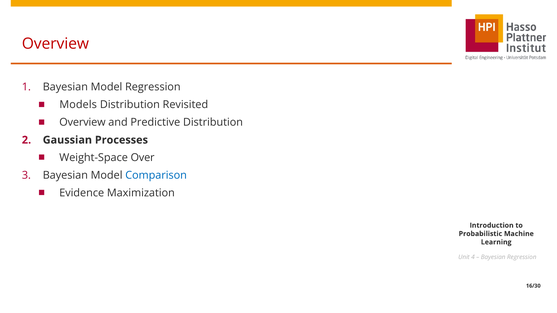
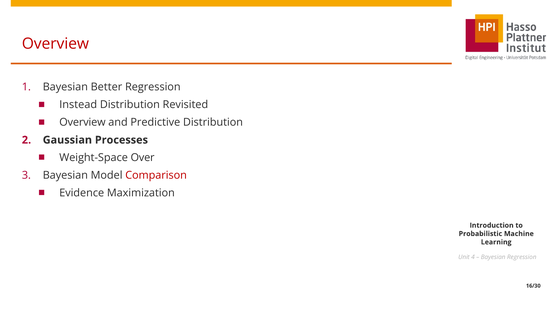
Model: Model -> Better (106, 87)
Models: Models -> Instead (78, 105)
Comparison colour: blue -> red (156, 175)
